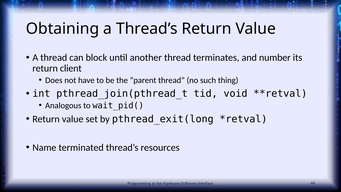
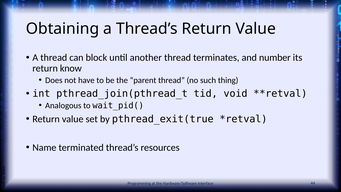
client: client -> know (71, 68)
pthread_exit(long: pthread_exit(long -> pthread_exit(true (163, 119)
